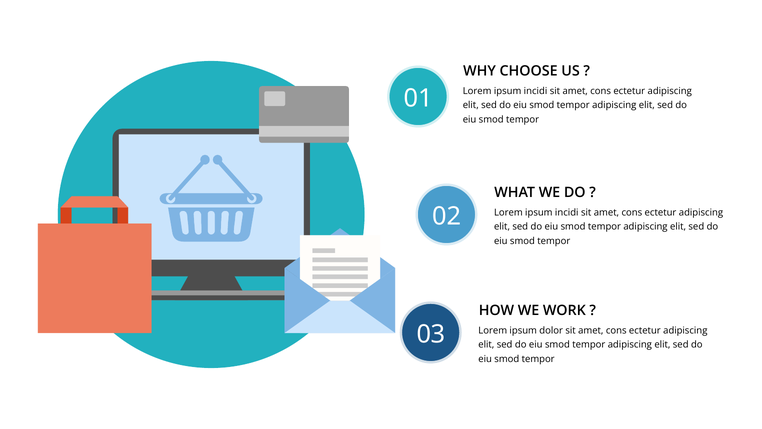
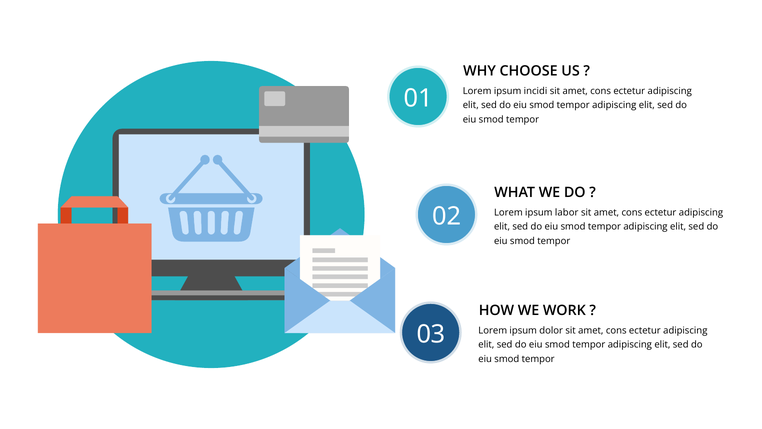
incidi: incidi -> labor (567, 212)
